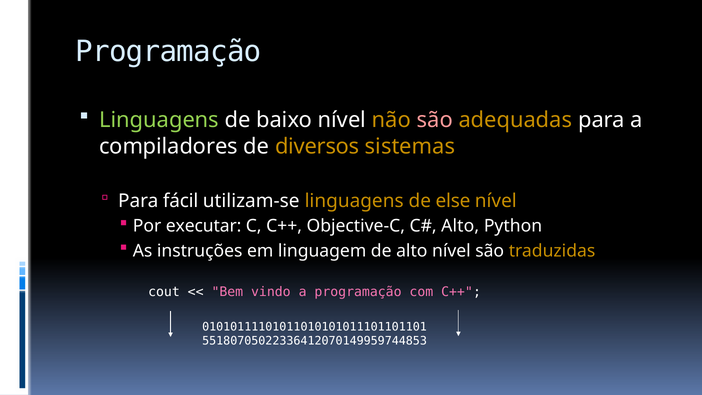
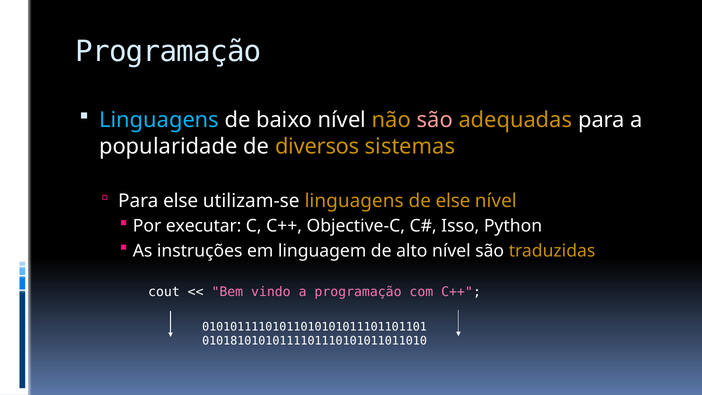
Linguagens colour: light green -> light blue (159, 120)
compiladores: compiladores -> popularidade (168, 146)
Para fácil: fácil -> else (181, 201)
Alto: Alto -> Isso (460, 226)
55180705022336412070149959744853: 55180705022336412070149959744853 -> 01018101010111101110101011011010 (315, 341)
